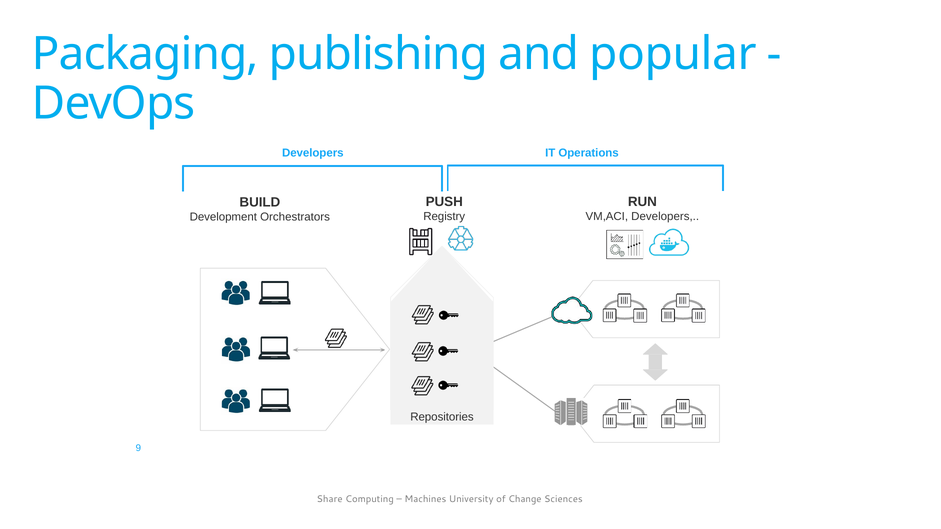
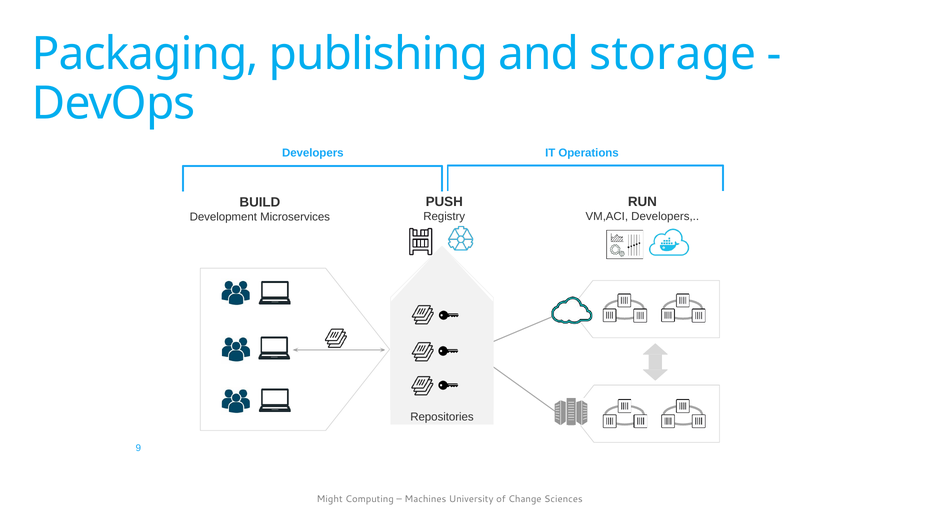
popular: popular -> storage (673, 54)
Orchestrators: Orchestrators -> Microservices (295, 217)
Share: Share -> Might (330, 499)
